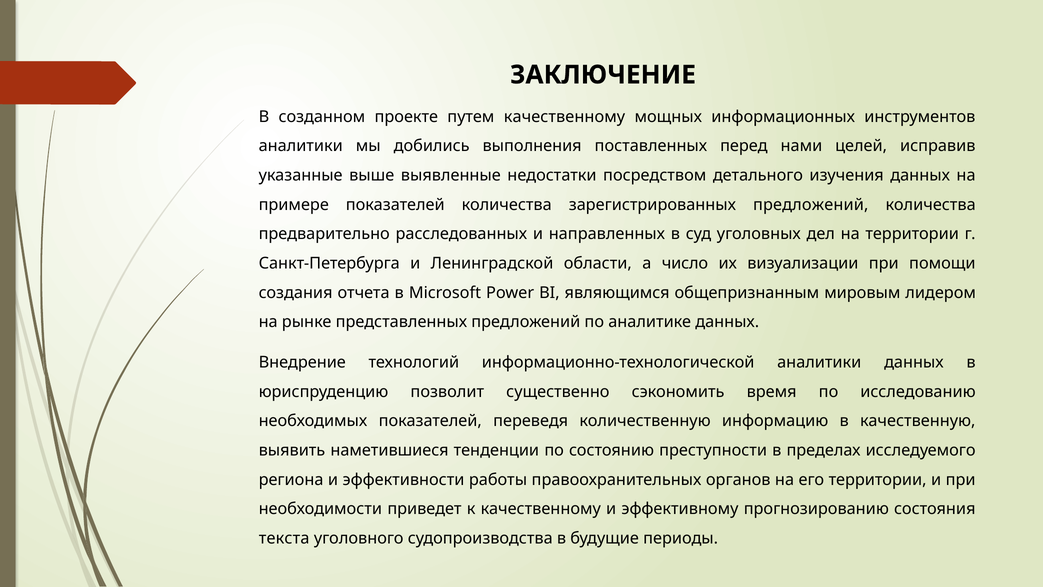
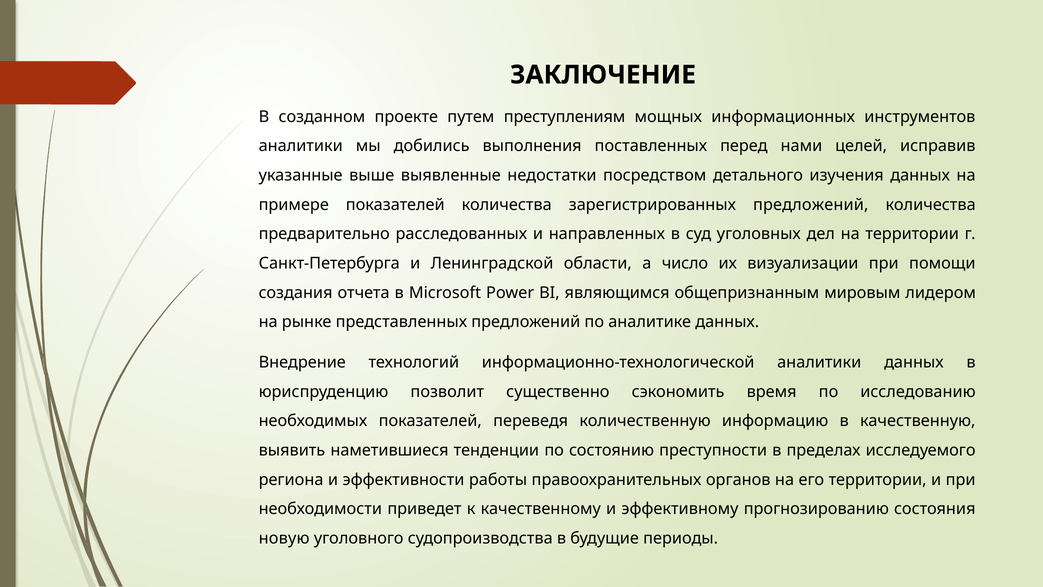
путем качественному: качественному -> преступлениям (565, 117)
текста: текста -> новую (284, 538)
